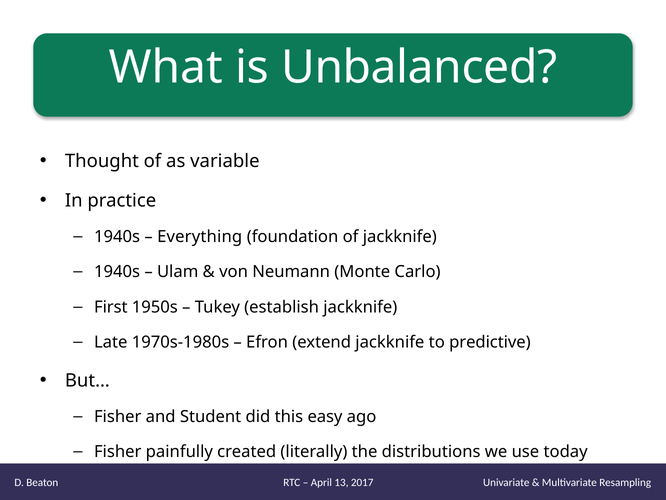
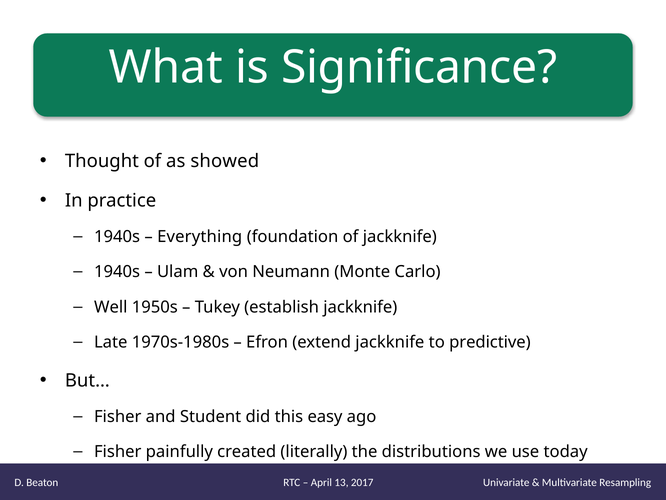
Unbalanced: Unbalanced -> Significance (419, 68)
variable: variable -> showed (225, 161)
First: First -> Well (111, 307)
